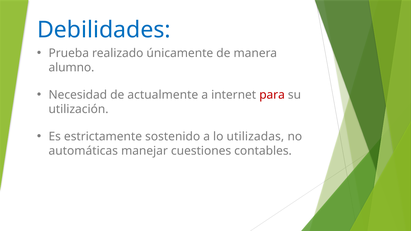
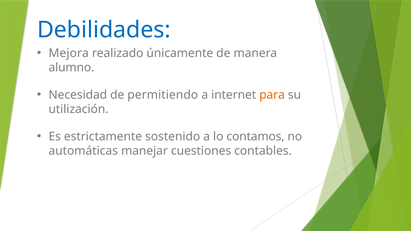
Prueba: Prueba -> Mejora (69, 53)
actualmente: actualmente -> permitiendo (163, 95)
para colour: red -> orange (272, 95)
utilizadas: utilizadas -> contamos (256, 137)
